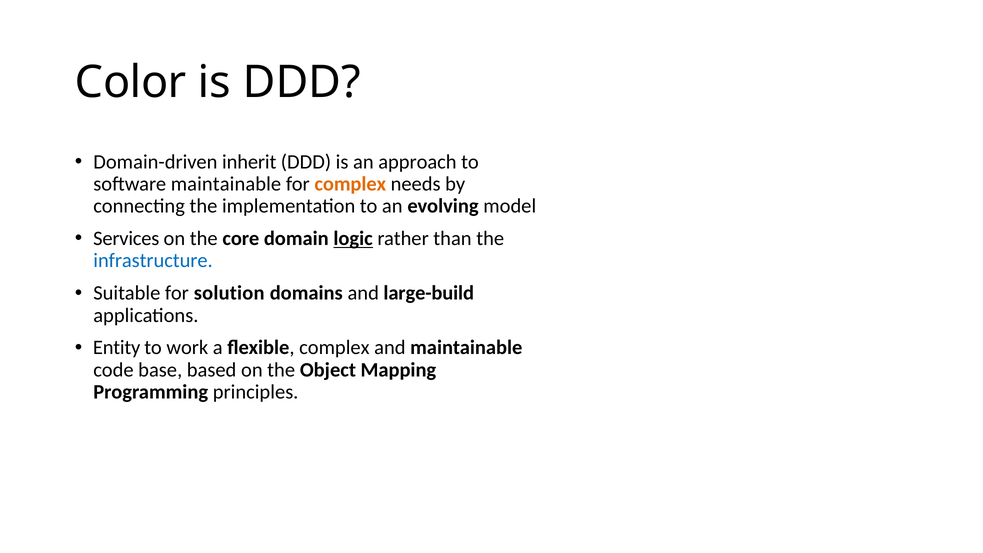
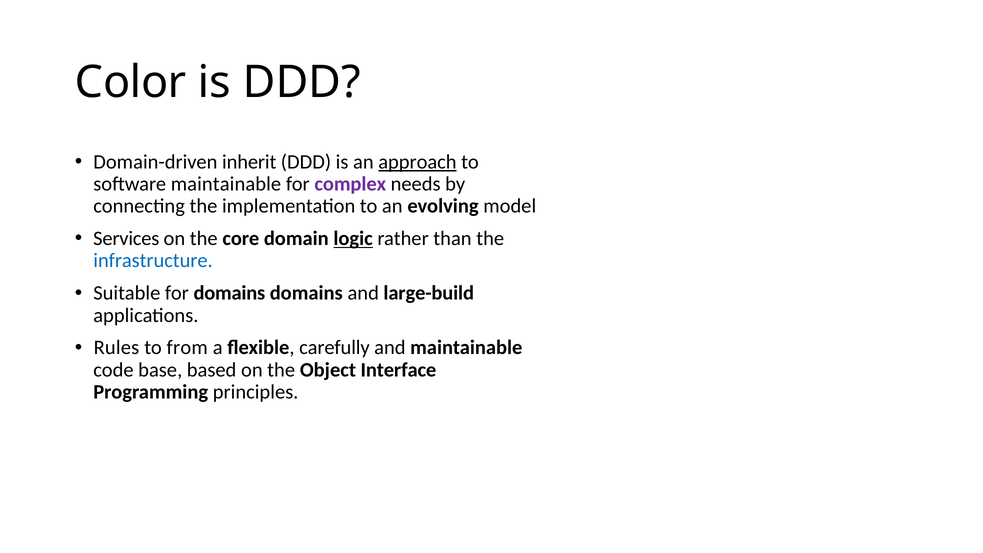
approach underline: none -> present (417, 162)
complex colour: orange -> purple (350, 184)
for solution: solution -> domains (229, 293)
Entity: Entity -> Rules (116, 348)
work: work -> from (187, 348)
flexible complex: complex -> carefully (334, 348)
Mapping: Mapping -> Interface (398, 370)
